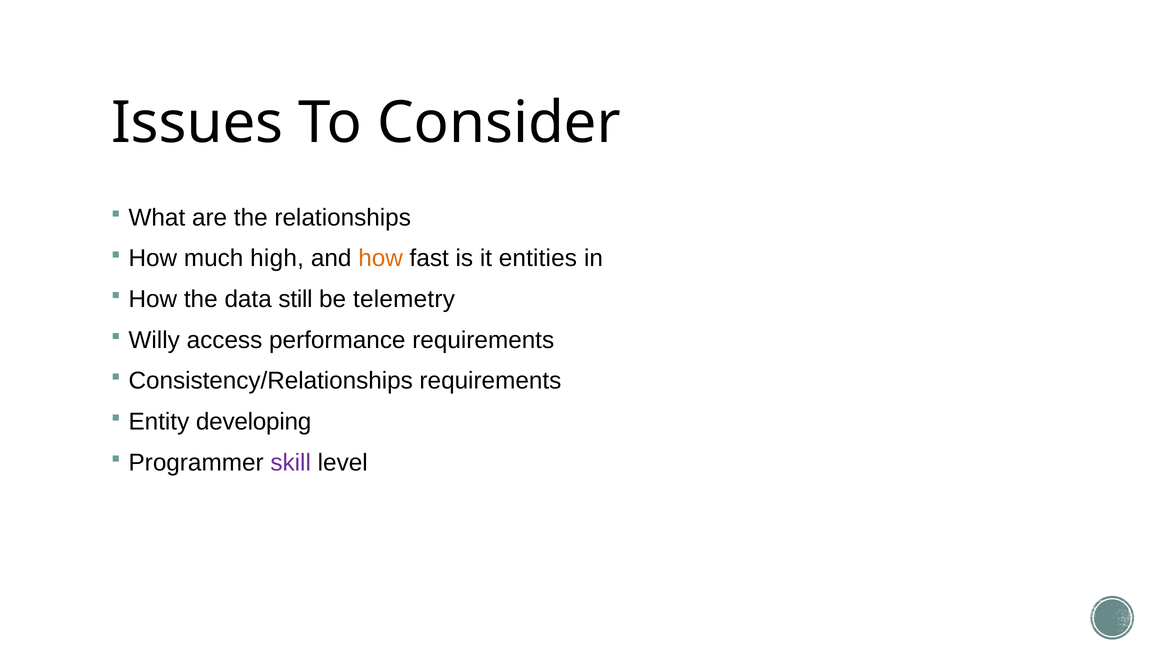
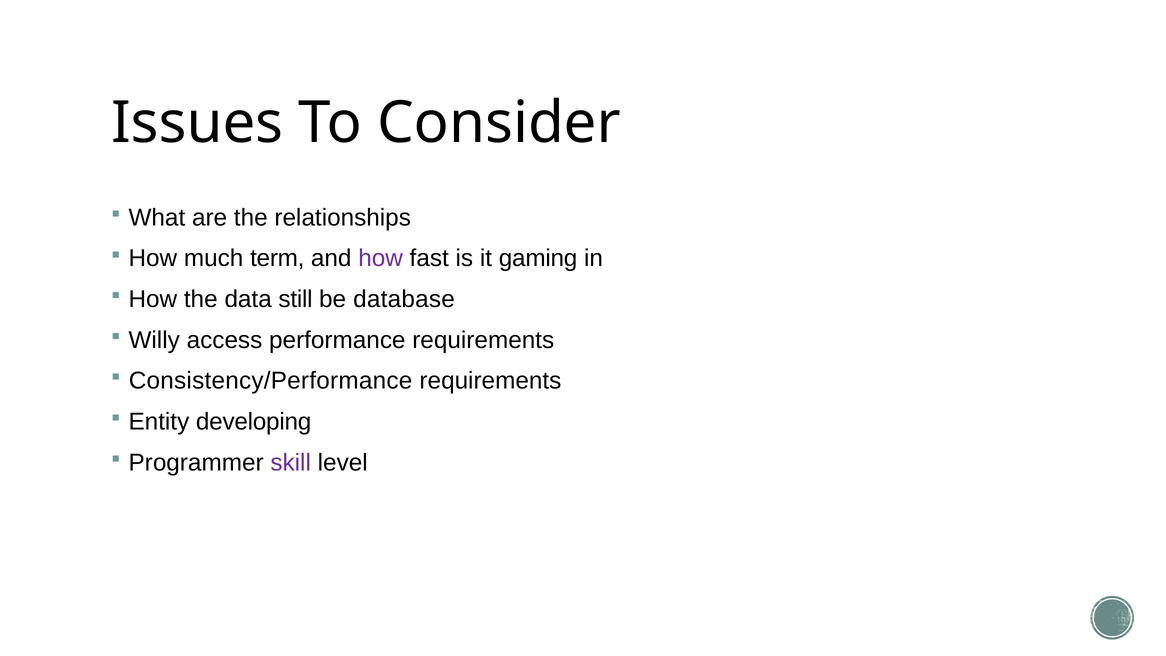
high: high -> term (277, 258)
how colour: orange -> purple (381, 258)
entities: entities -> gaming (538, 258)
telemetry: telemetry -> database (404, 299)
Consistency/Relationships: Consistency/Relationships -> Consistency/Performance (271, 381)
